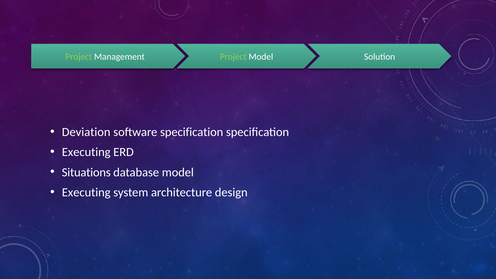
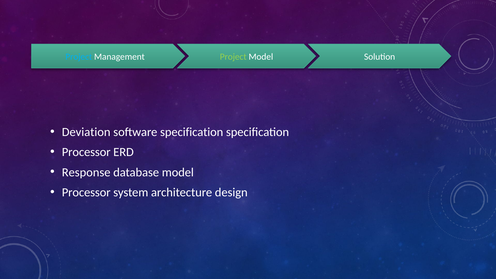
Project colour: light green -> light blue (79, 57)
Executing: Executing -> Processor (86, 152)
Situations: Situations -> Response (86, 172)
Executing: Executing -> Processor (86, 192)
